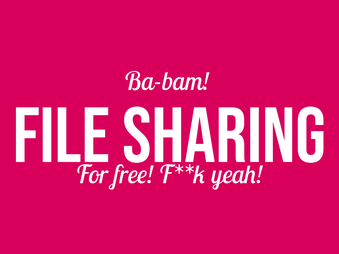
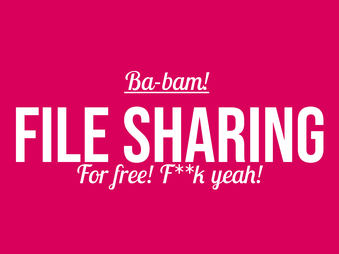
Ba-bam underline: none -> present (167, 82)
